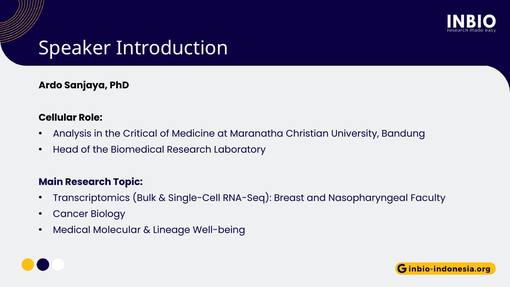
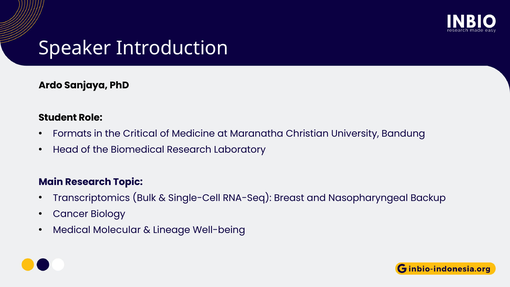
Cellular: Cellular -> Student (58, 118)
Analysis: Analysis -> Formats (72, 134)
Faculty: Faculty -> Backup (428, 198)
